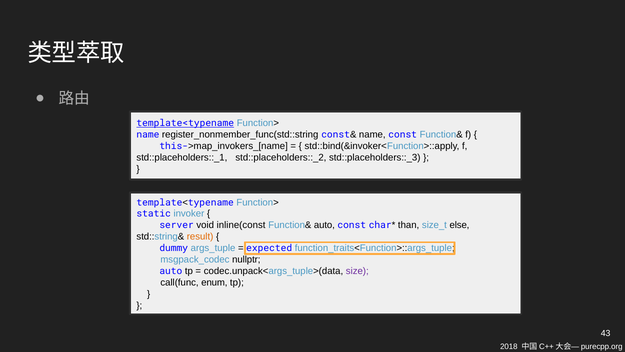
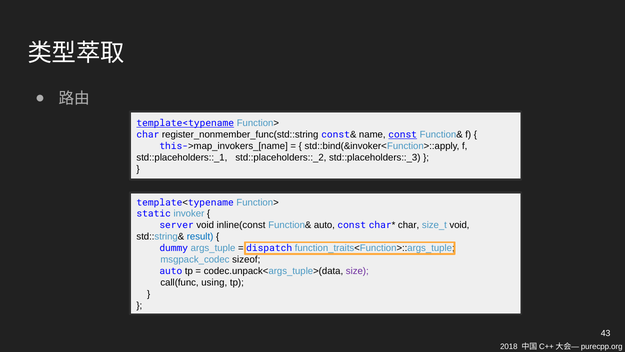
name: name -> char (148, 134)
const underline: none -> present (403, 134)
than: than -> char (409, 225)
size_t else: else -> void (459, 225)
result colour: orange -> blue (200, 237)
expected: expected -> dispatch (269, 248)
nullptr: nullptr -> sizeof (246, 259)
enum: enum -> using (214, 282)
